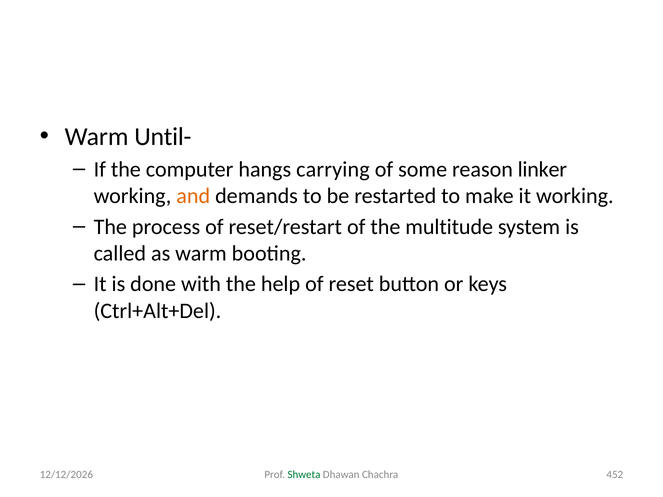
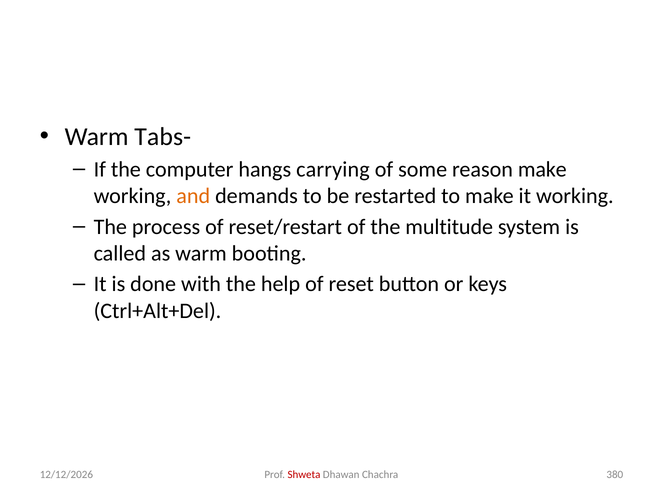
Until-: Until- -> Tabs- (163, 137)
reason linker: linker -> make (542, 169)
Shweta colour: green -> red (304, 475)
452: 452 -> 380 (615, 475)
